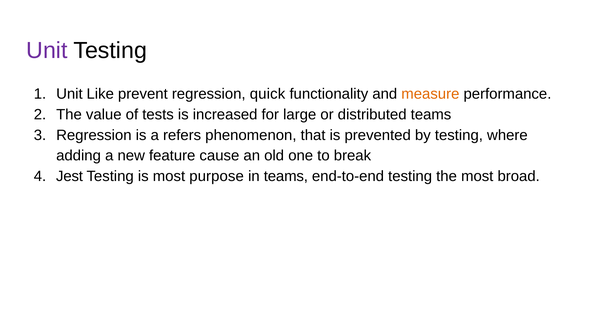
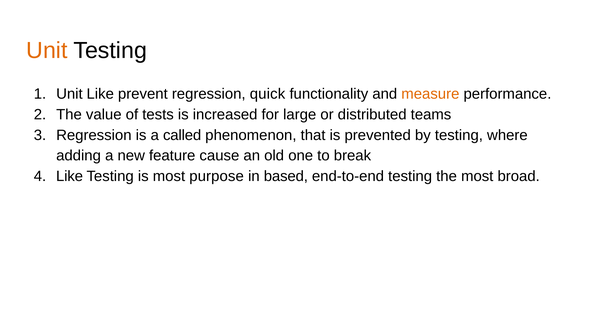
Unit colour: purple -> orange (47, 51)
refers: refers -> called (182, 135)
Jest: Jest -> Like (70, 176)
in teams: teams -> based (286, 176)
